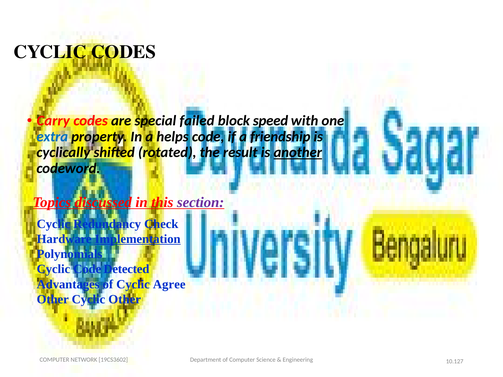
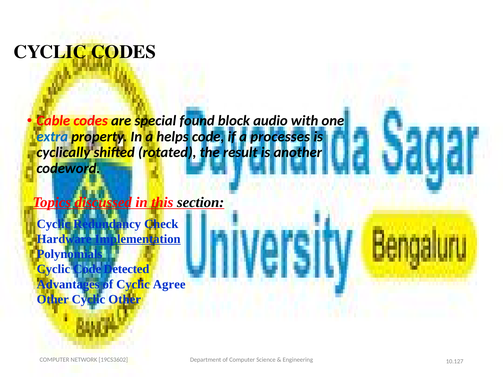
Carry: Carry -> Cable (53, 121)
failed: failed -> found (197, 121)
speed: speed -> audio (270, 121)
friendship: friendship -> processes (280, 137)
another underline: present -> none (298, 153)
section colour: purple -> black (201, 202)
